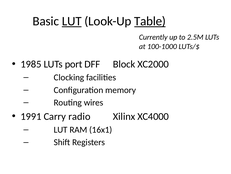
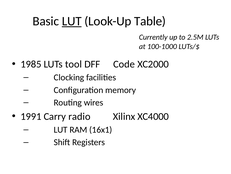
Table underline: present -> none (150, 21)
port: port -> tool (73, 64)
Block: Block -> Code (124, 64)
